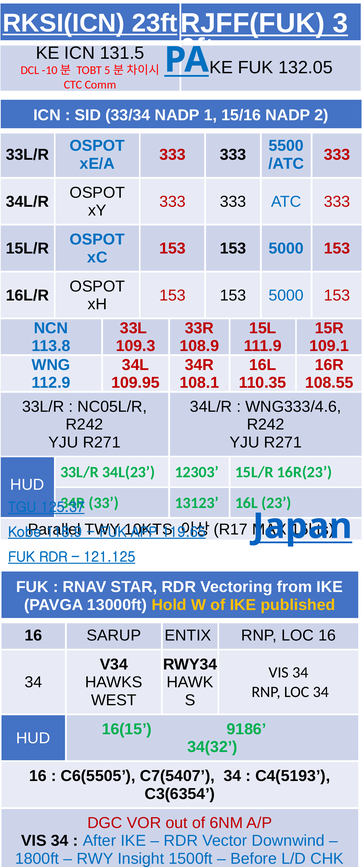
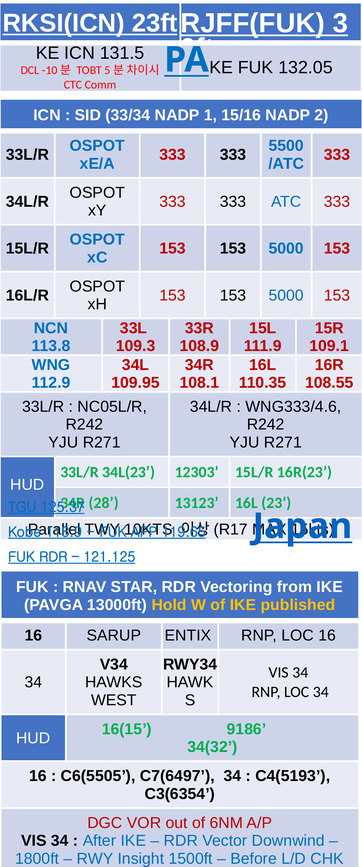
33: 33 -> 28 (104, 502)
C7(5407: C7(5407 -> C7(6497 (177, 775)
